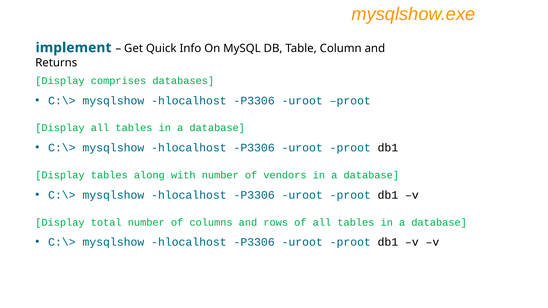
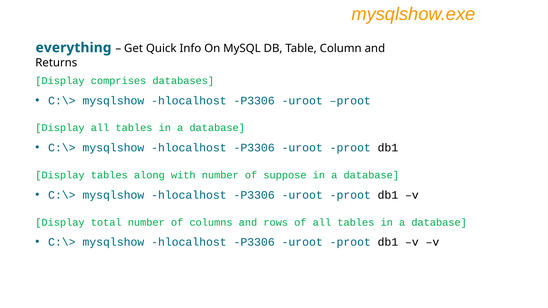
implement: implement -> everything (74, 48)
vendors: vendors -> suppose (285, 175)
